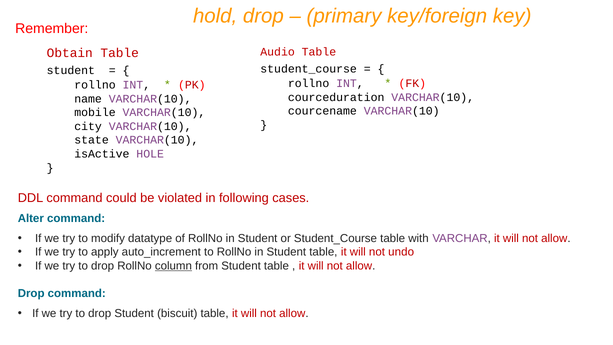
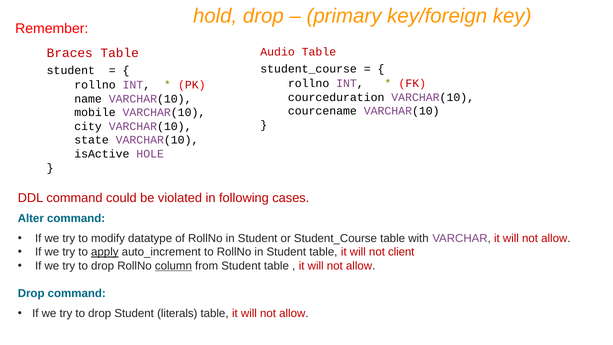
Obtain: Obtain -> Braces (70, 53)
apply underline: none -> present (105, 252)
undo: undo -> client (401, 252)
biscuit: biscuit -> literals (177, 313)
